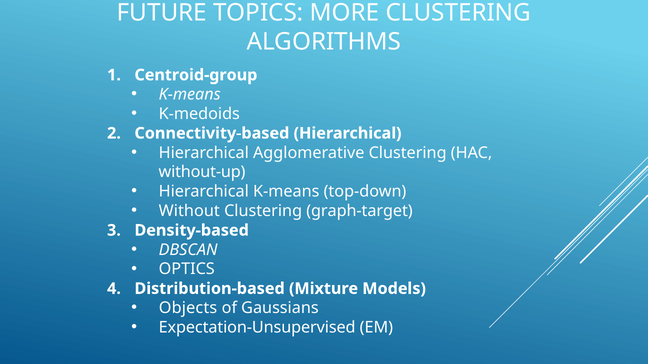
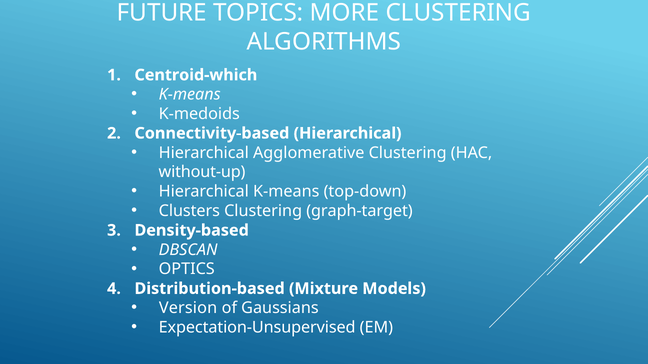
Centroid-group: Centroid-group -> Centroid-which (196, 75)
Without: Without -> Clusters (189, 211)
Objects: Objects -> Version (188, 308)
